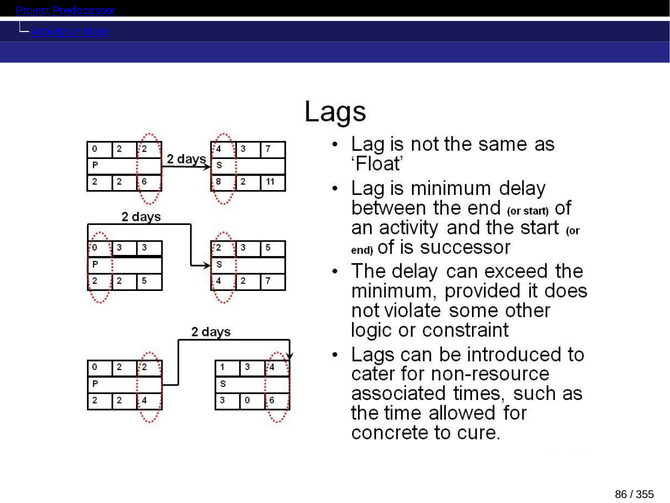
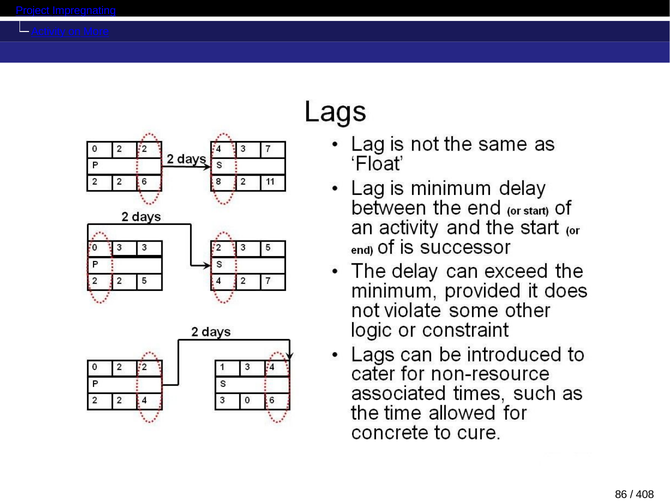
Predecessor: Predecessor -> Impregnating (84, 11)
355: 355 -> 408 (645, 495)
